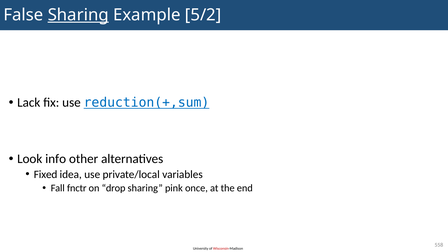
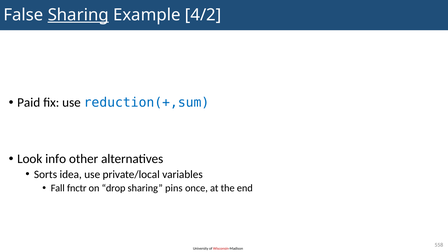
5/2: 5/2 -> 4/2 (203, 15)
Lack: Lack -> Paid (29, 103)
reduction(+,sum underline: present -> none (146, 103)
Fixed: Fixed -> Sorts (46, 174)
pink: pink -> pins (174, 188)
